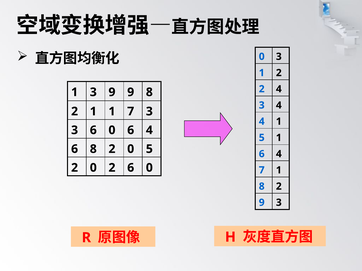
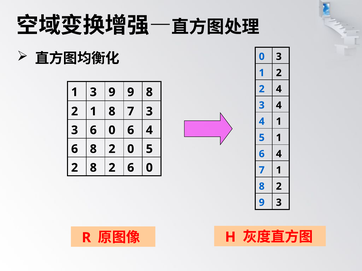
2 1 1: 1 -> 8 (112, 112)
0: 0 -> 8 (93, 168)
